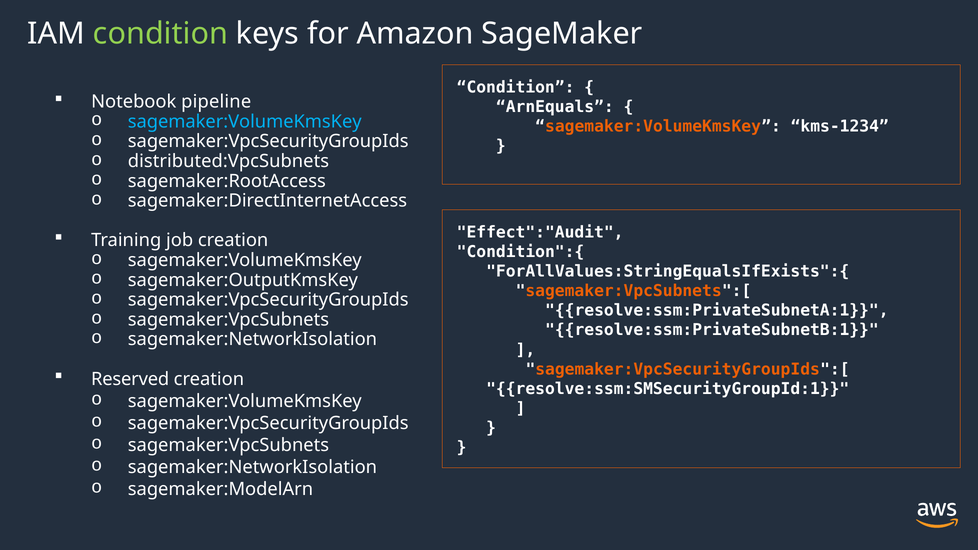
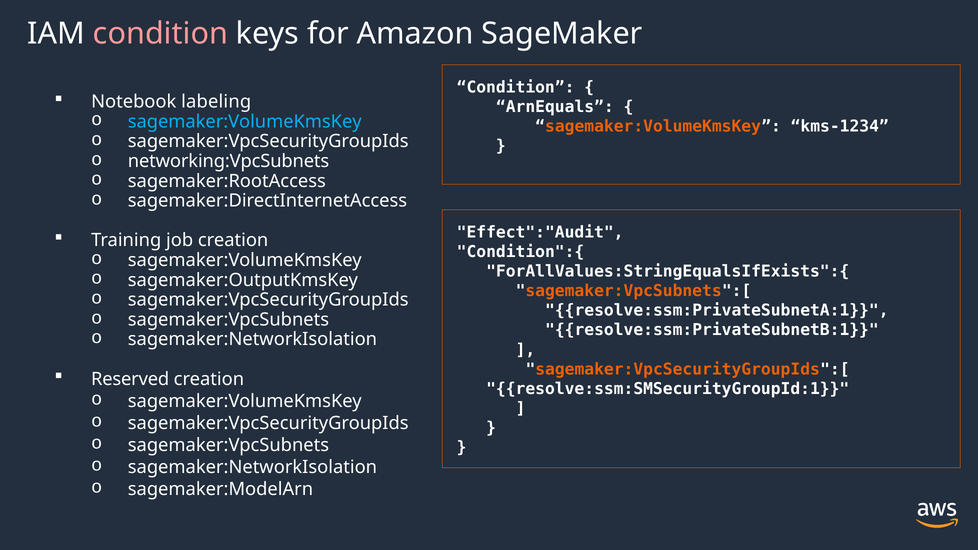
condition colour: light green -> pink (160, 34)
pipeline: pipeline -> labeling (216, 102)
distributed:VpcSubnets: distributed:VpcSubnets -> networking:VpcSubnets (229, 161)
